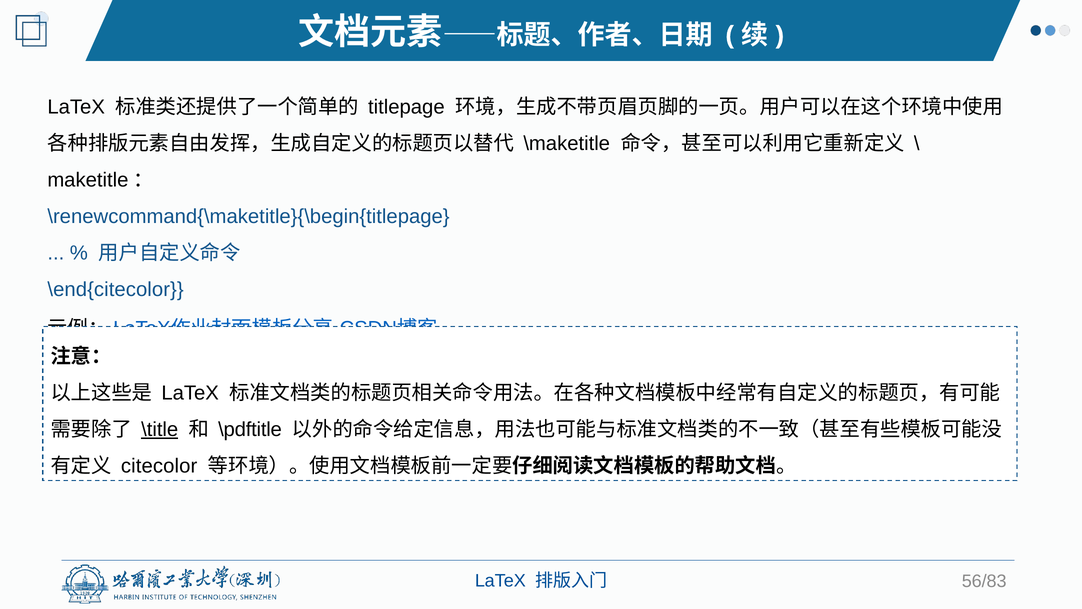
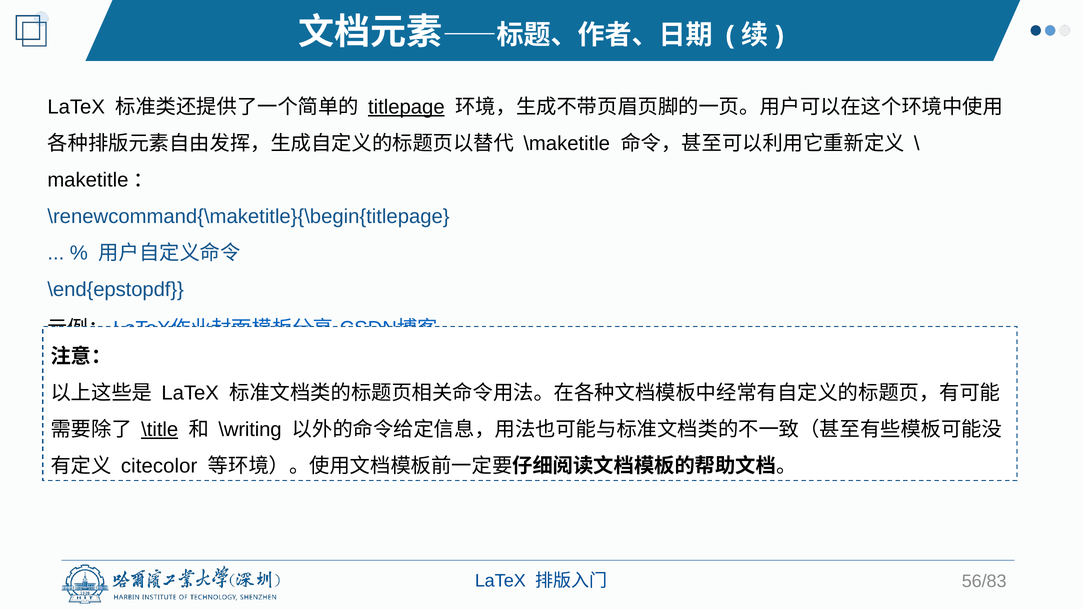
titlepage underline: none -> present (406, 107)
\end{citecolor: \end{citecolor -> \end{epstopdf (116, 289)
\pdftitle: \pdftitle -> \writing (250, 429)
